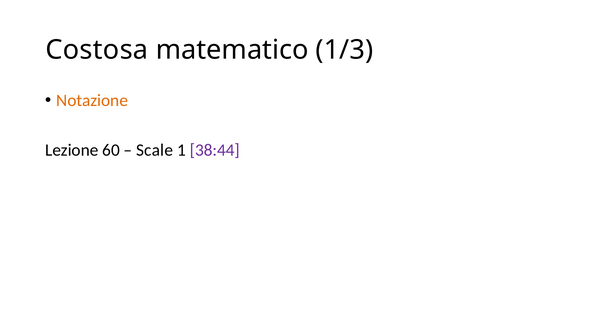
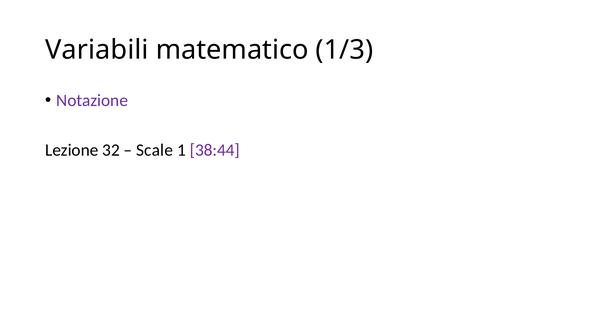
Costosa: Costosa -> Variabili (97, 50)
Notazione colour: orange -> purple (92, 100)
60: 60 -> 32 (111, 150)
